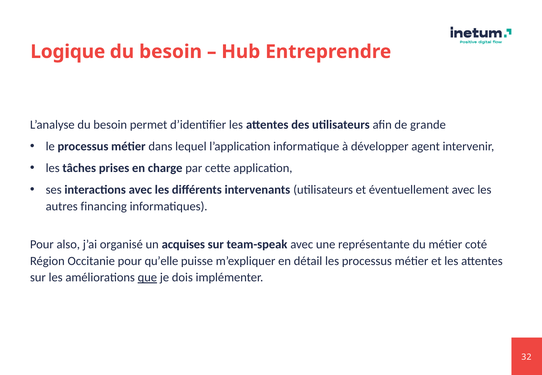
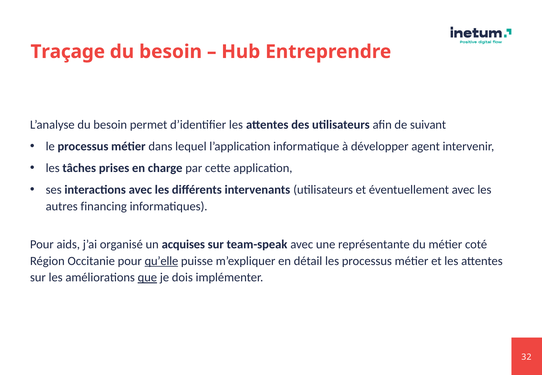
Logique: Logique -> Traçage (68, 52)
grande: grande -> suivant (428, 125)
also: also -> aids (68, 245)
qu’elle underline: none -> present (161, 261)
